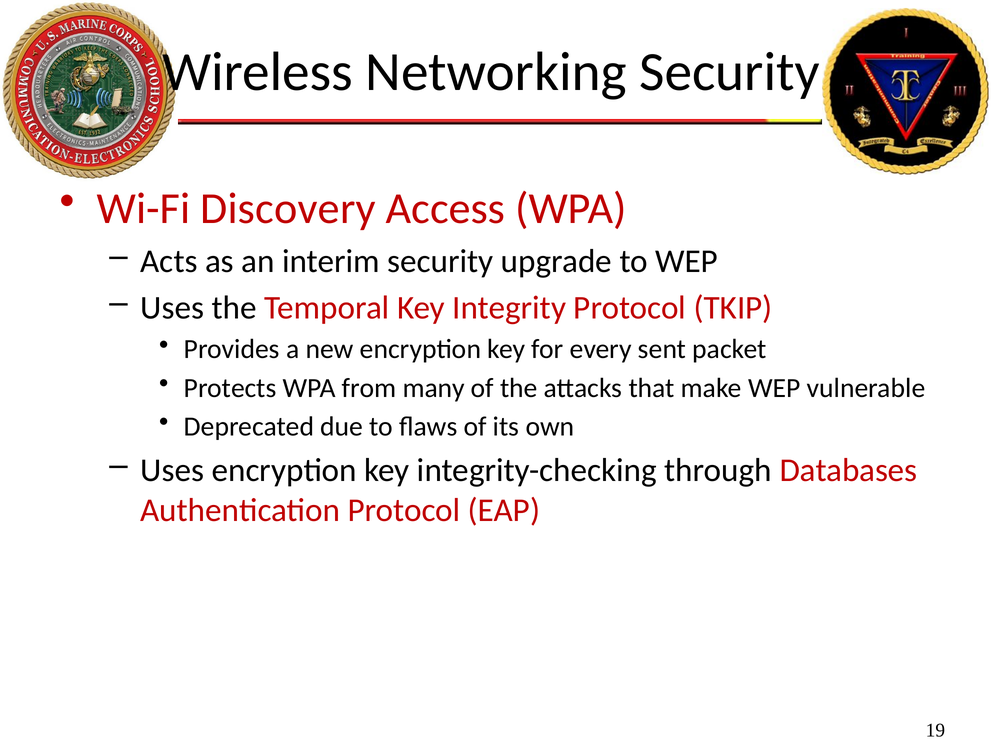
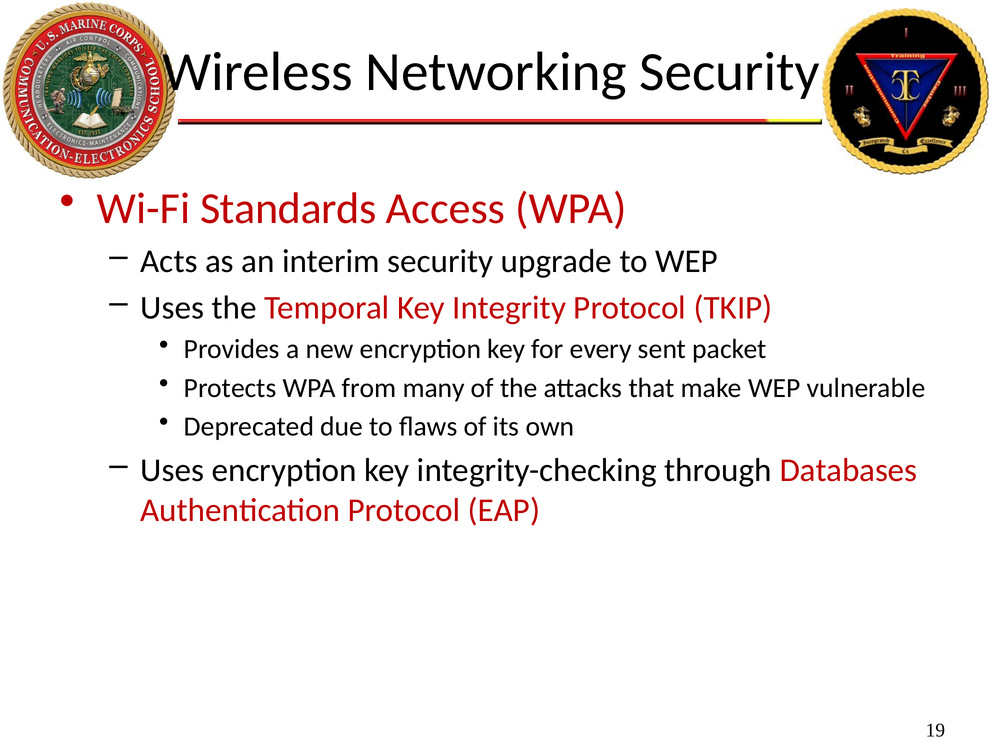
Discovery: Discovery -> Standards (288, 209)
